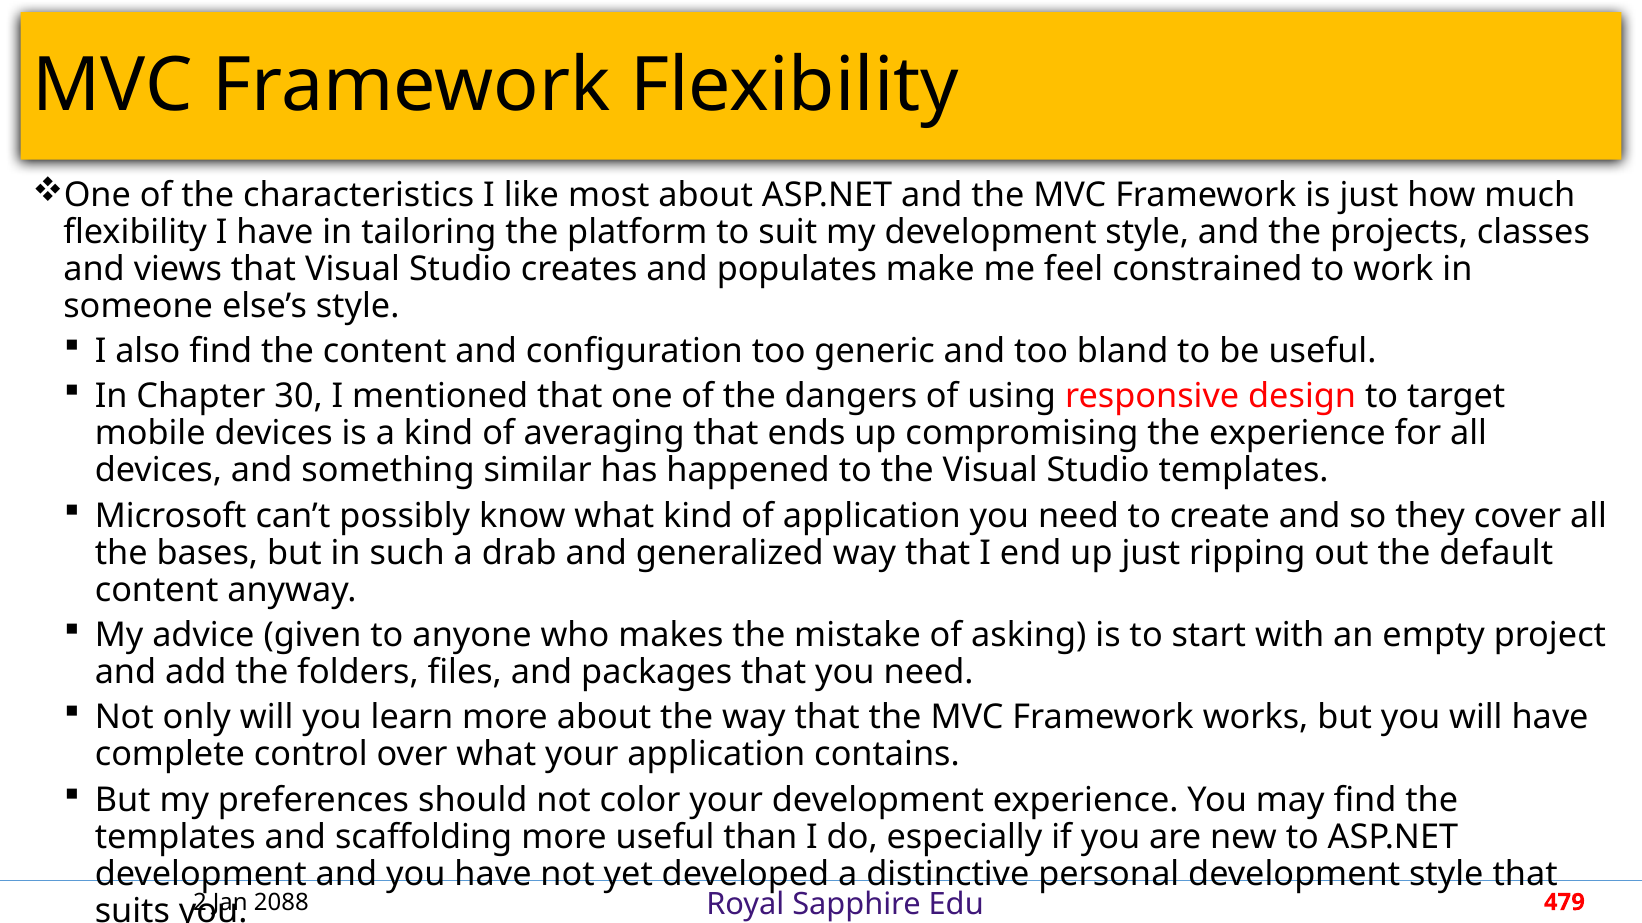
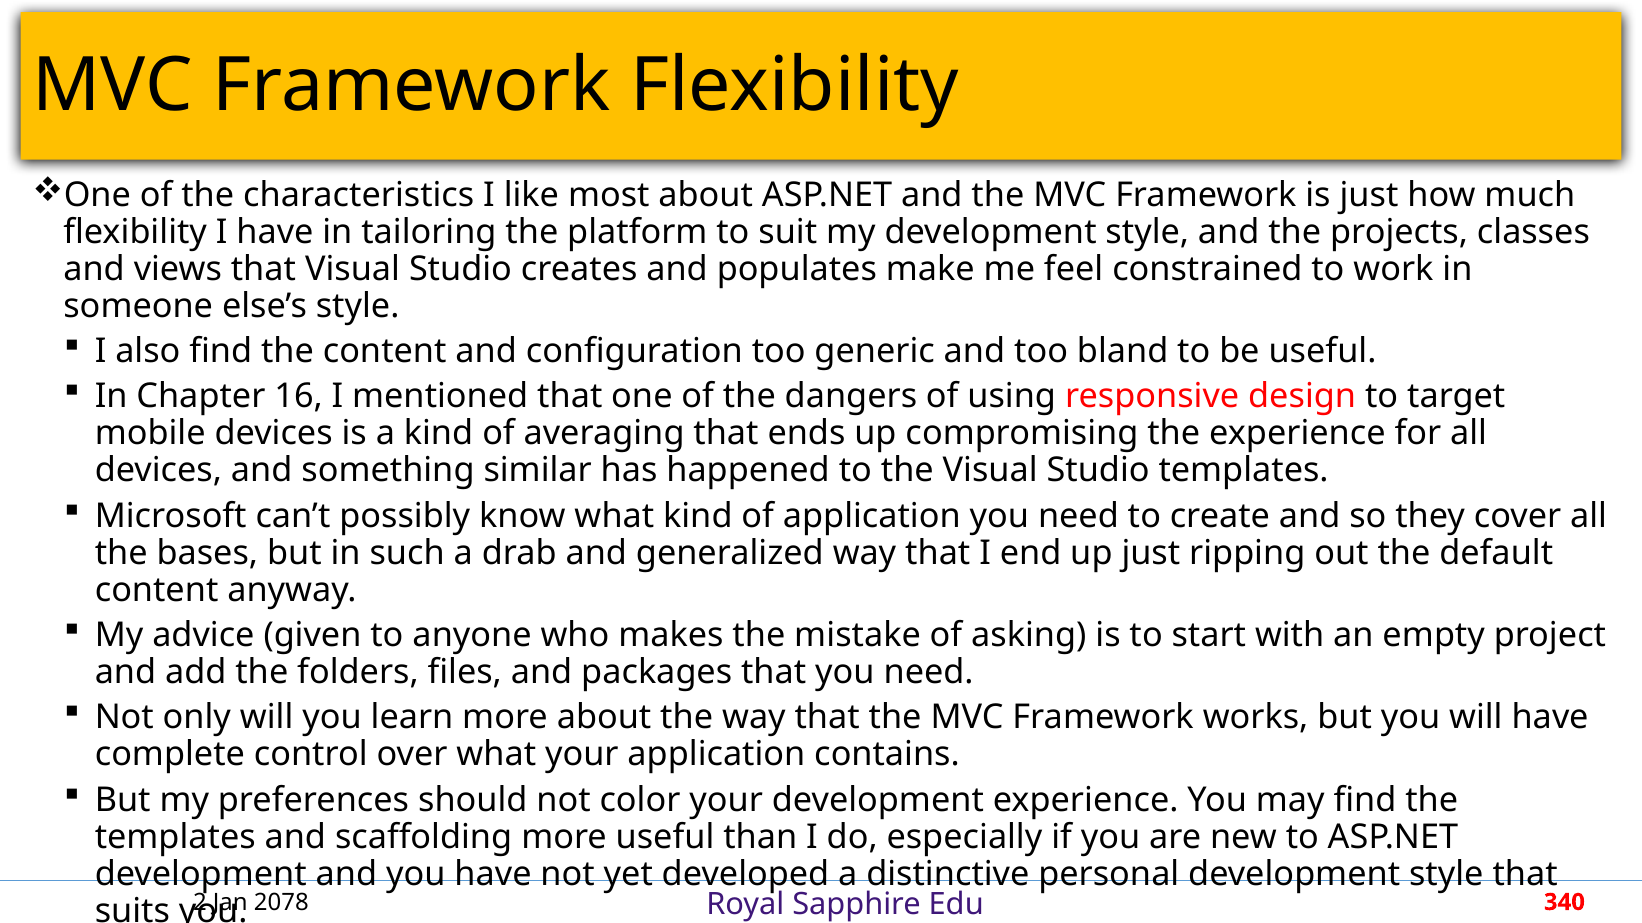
30: 30 -> 16 (299, 397)
2088: 2088 -> 2078 (281, 903)
479: 479 -> 340 (1564, 903)
